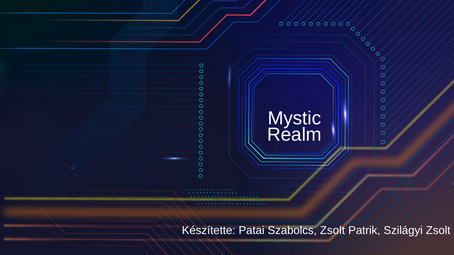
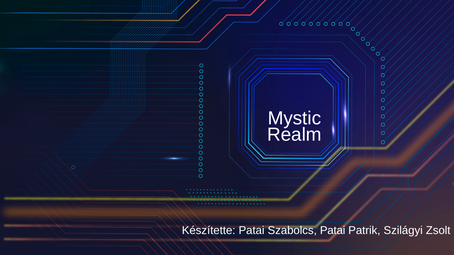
Szabolcs Zsolt: Zsolt -> Patai (333, 231)
